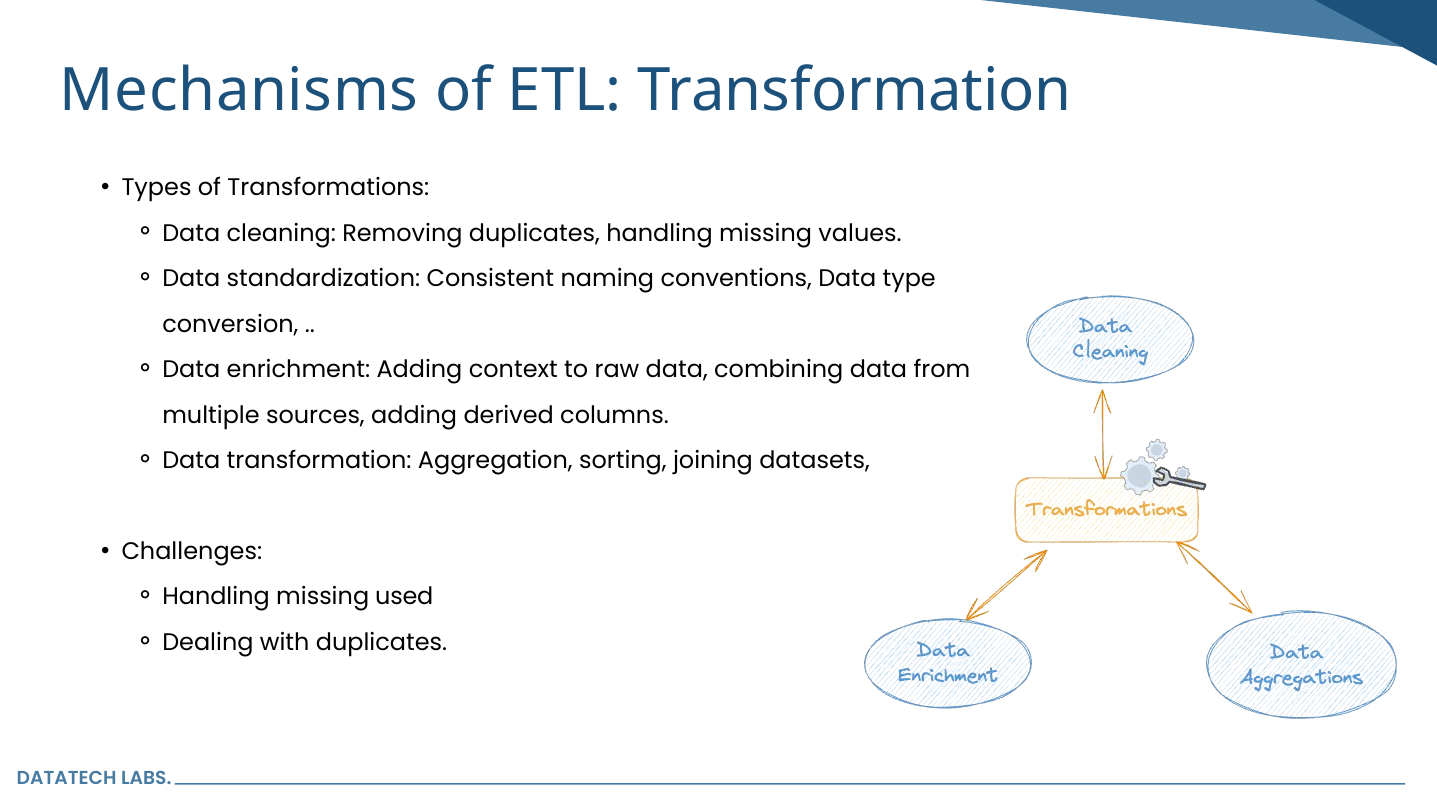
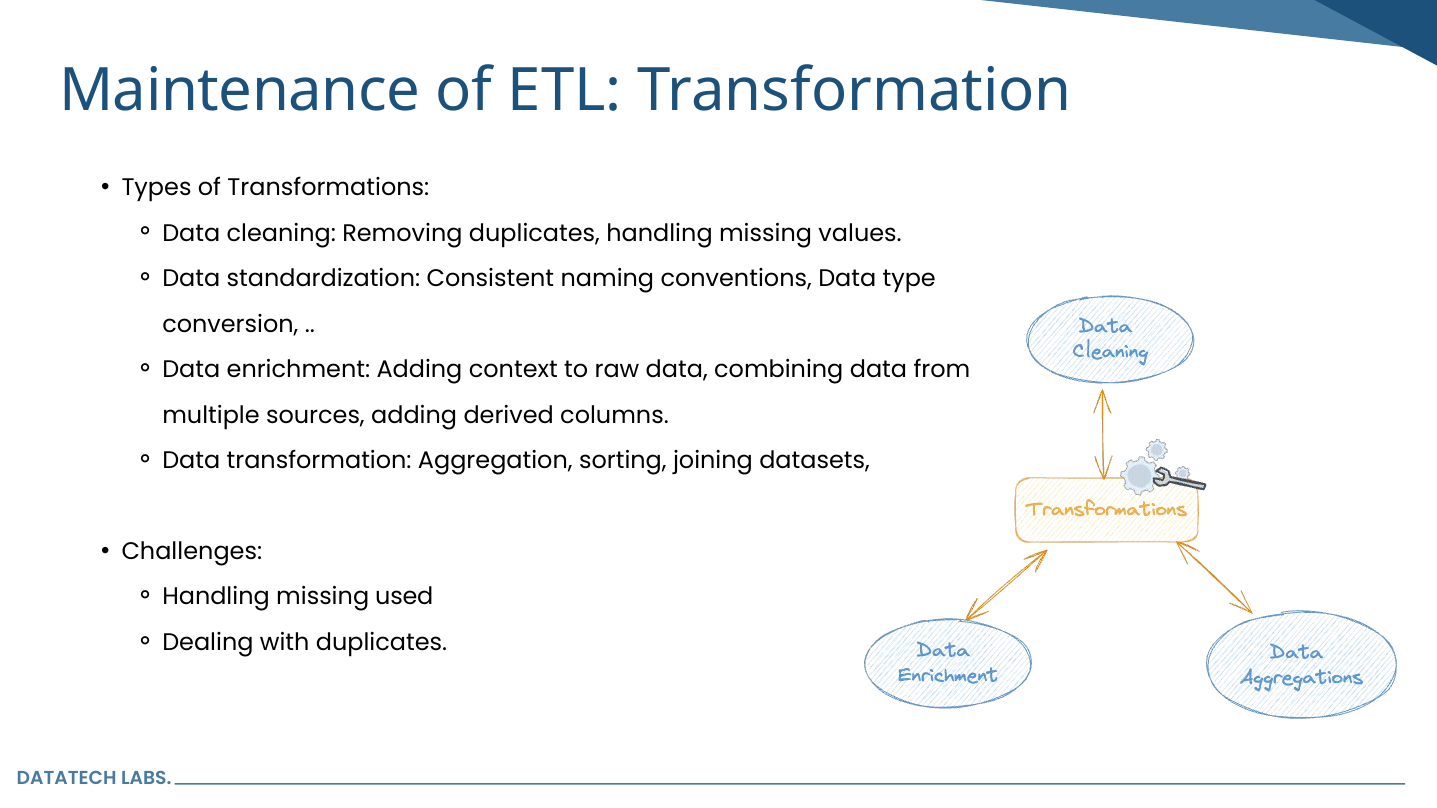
Mechanisms: Mechanisms -> Maintenance (240, 91)
